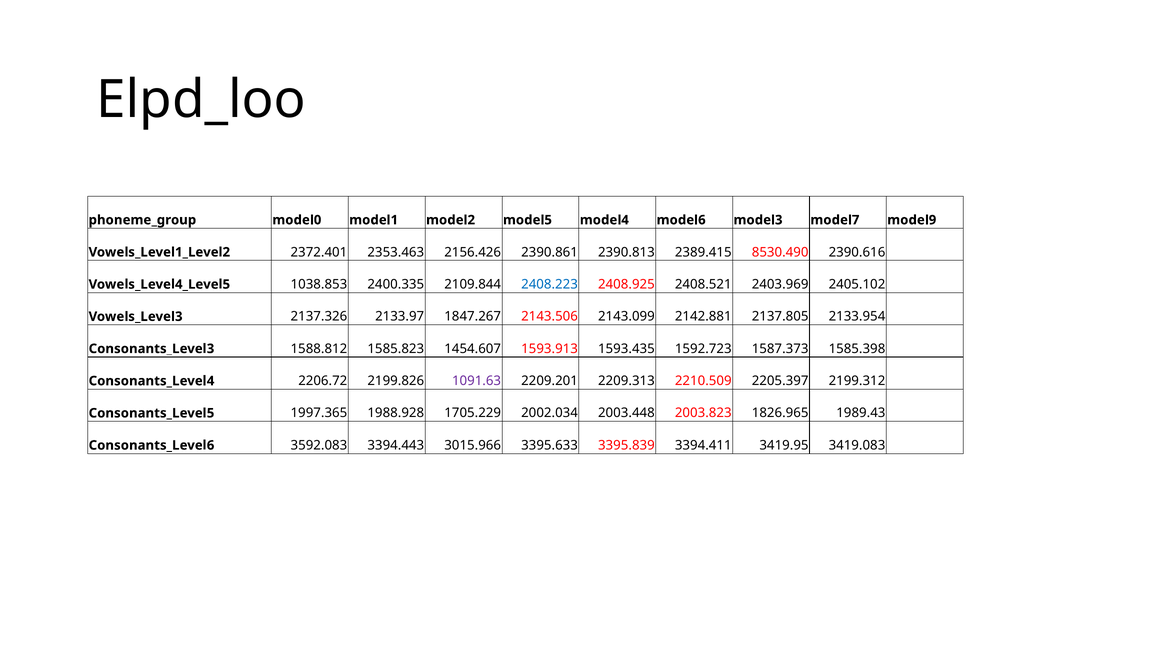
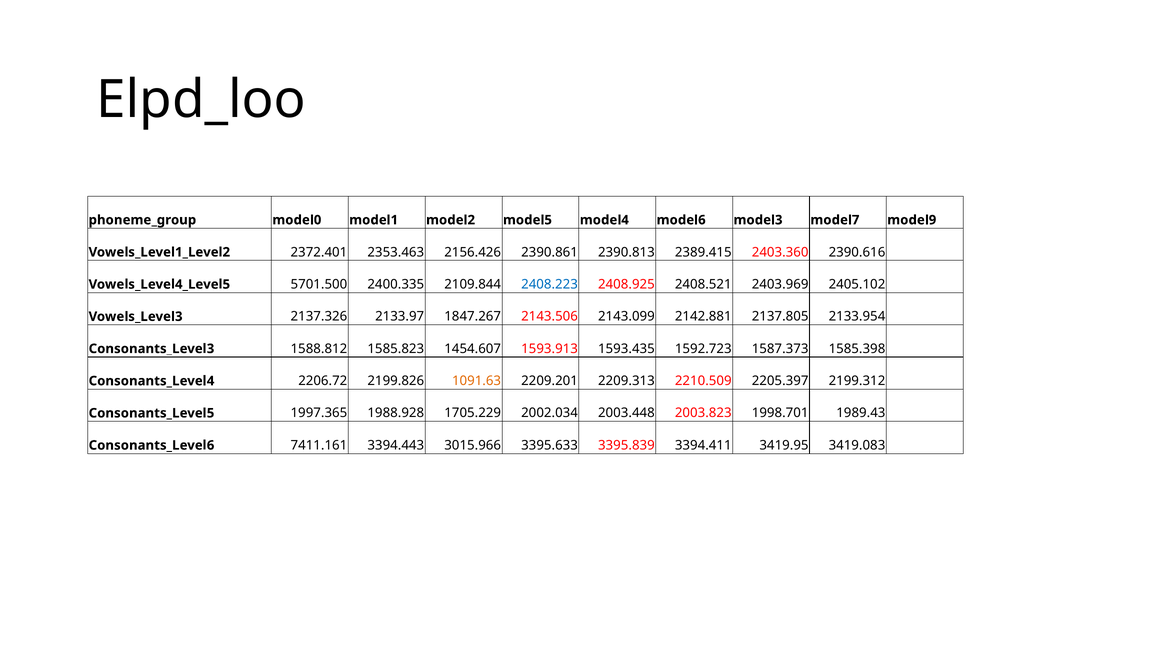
8530.490: 8530.490 -> 2403.360 (780, 252)
1038.853: 1038.853 -> 5701.500 (319, 284)
1091.63 colour: purple -> orange (477, 381)
1826.965: 1826.965 -> 1998.701 (780, 413)
3592.083: 3592.083 -> 7411.161 (319, 445)
